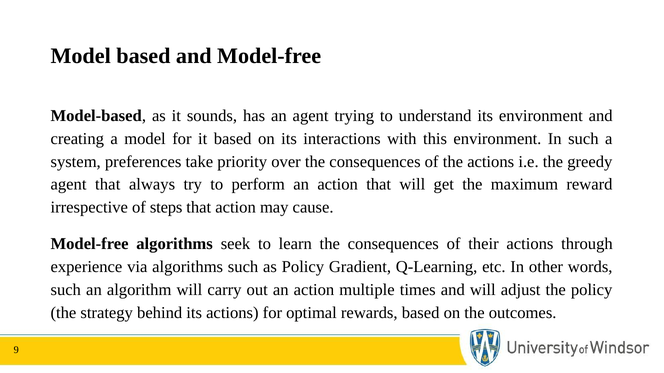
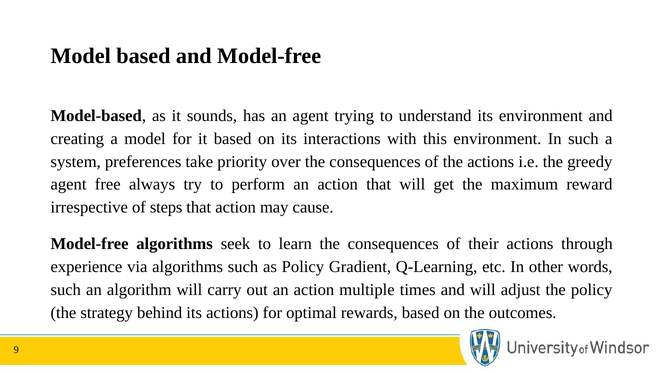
agent that: that -> free (108, 185)
